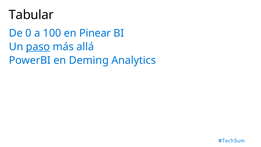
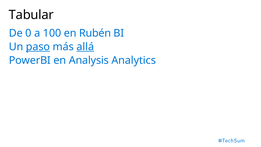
Pinear: Pinear -> Rubén (95, 33)
allá underline: none -> present (85, 47)
Deming: Deming -> Analysis (89, 60)
